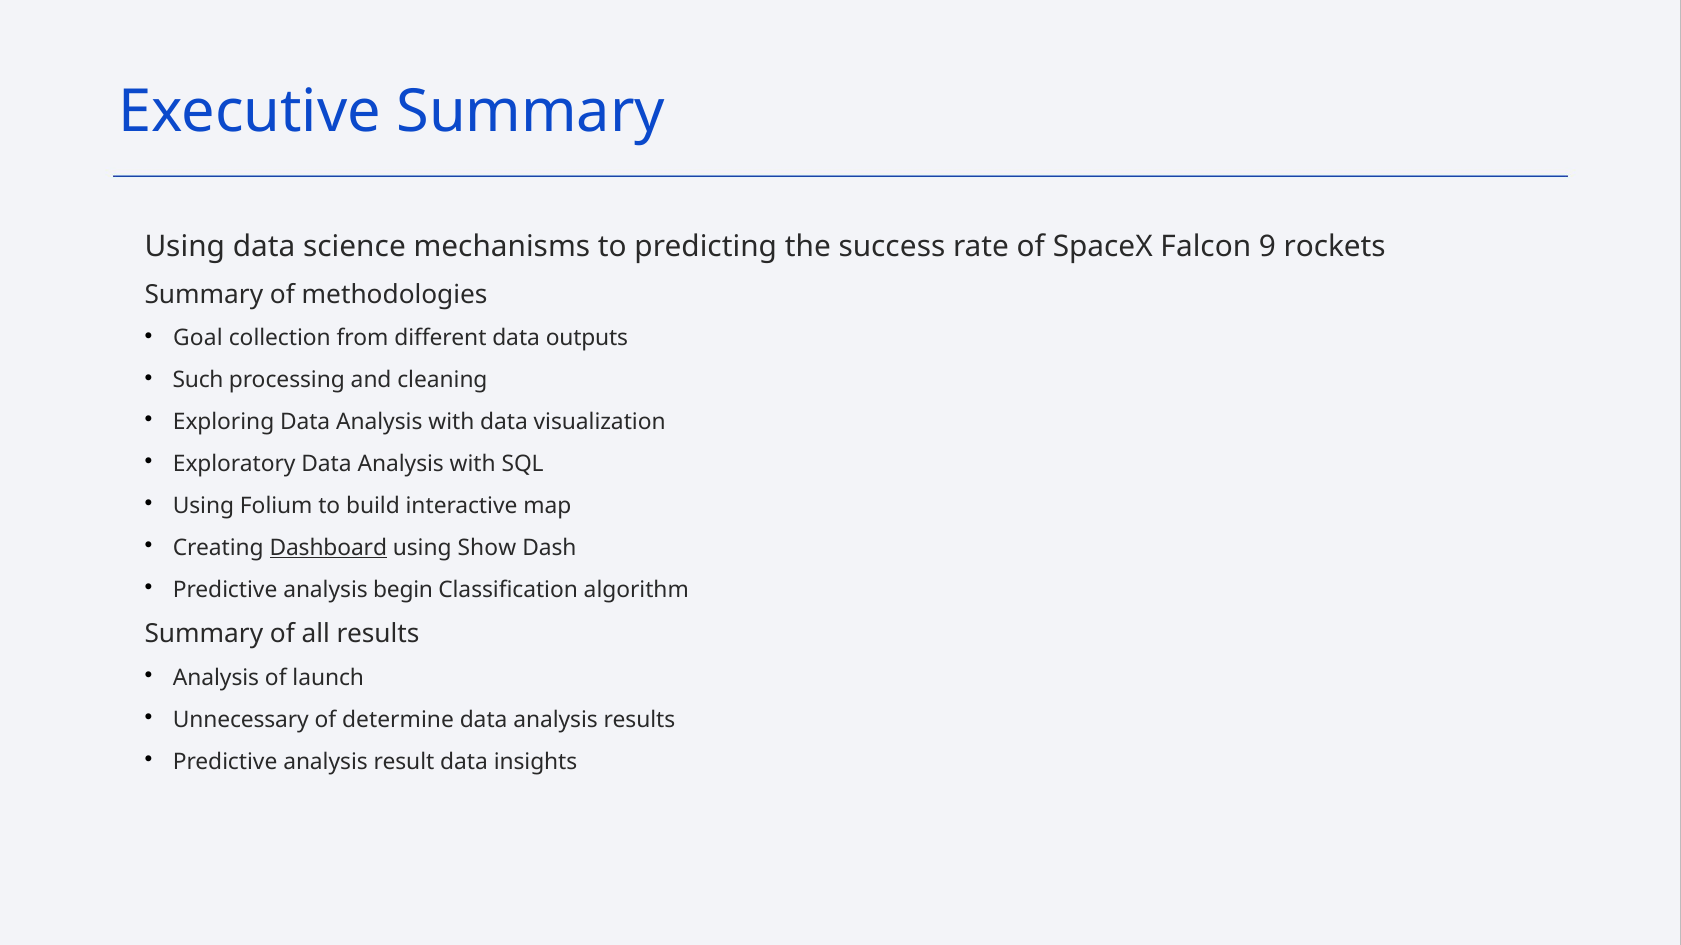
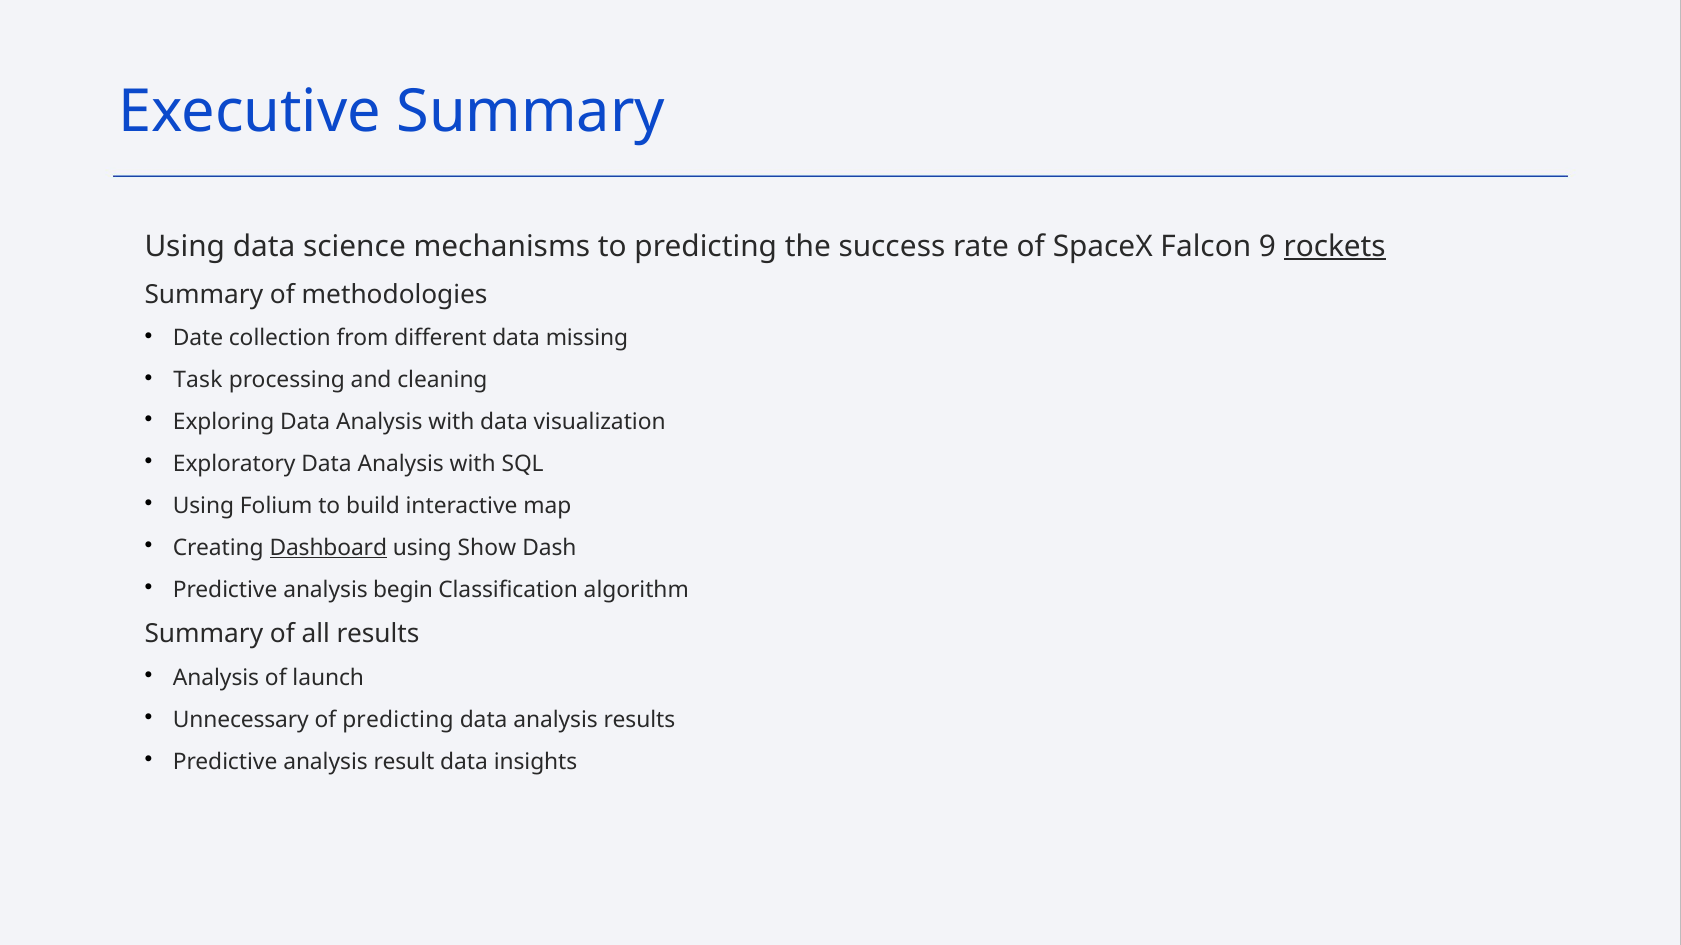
rockets underline: none -> present (1335, 247)
Goal: Goal -> Date (198, 338)
outputs: outputs -> missing (587, 338)
Such: Such -> Task (198, 380)
of determine: determine -> predicting (398, 720)
